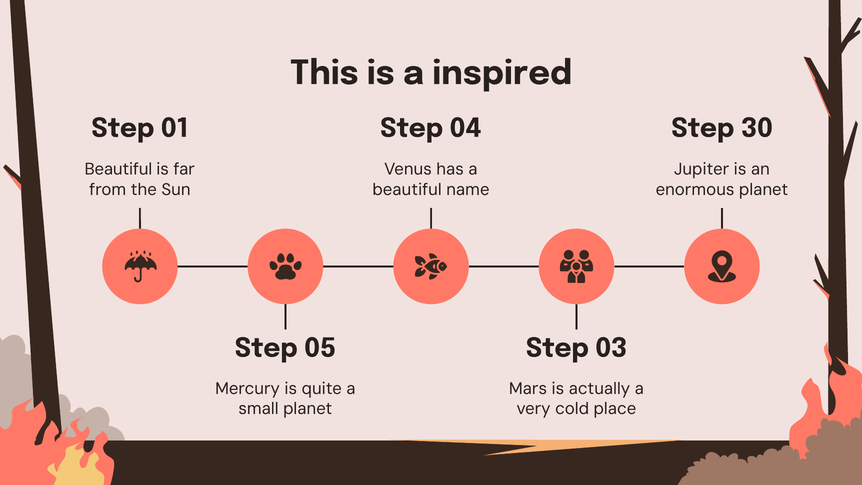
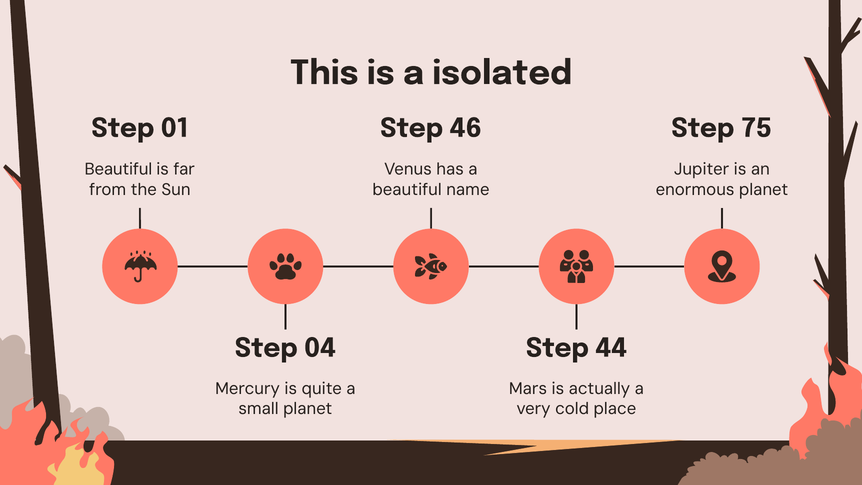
inspired: inspired -> isolated (502, 73)
04: 04 -> 46 (466, 128)
30: 30 -> 75 (757, 128)
05: 05 -> 04 (320, 348)
03: 03 -> 44 (611, 348)
